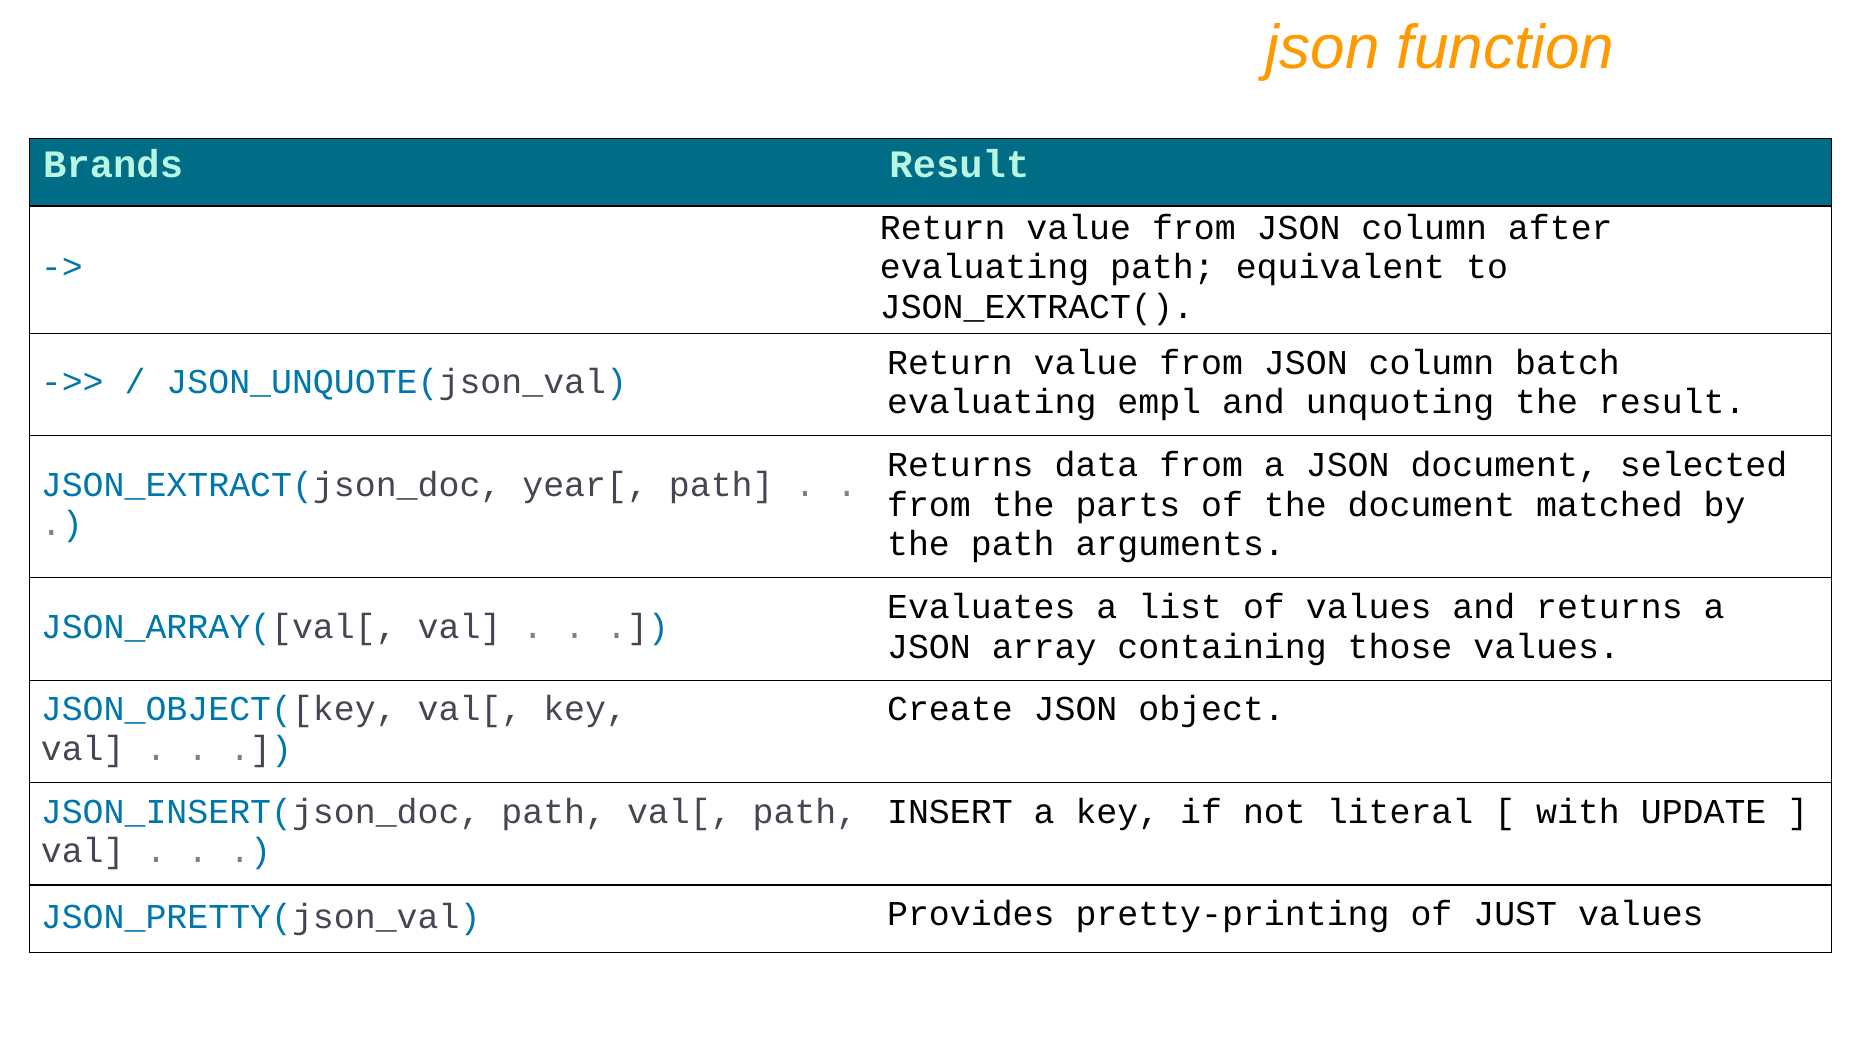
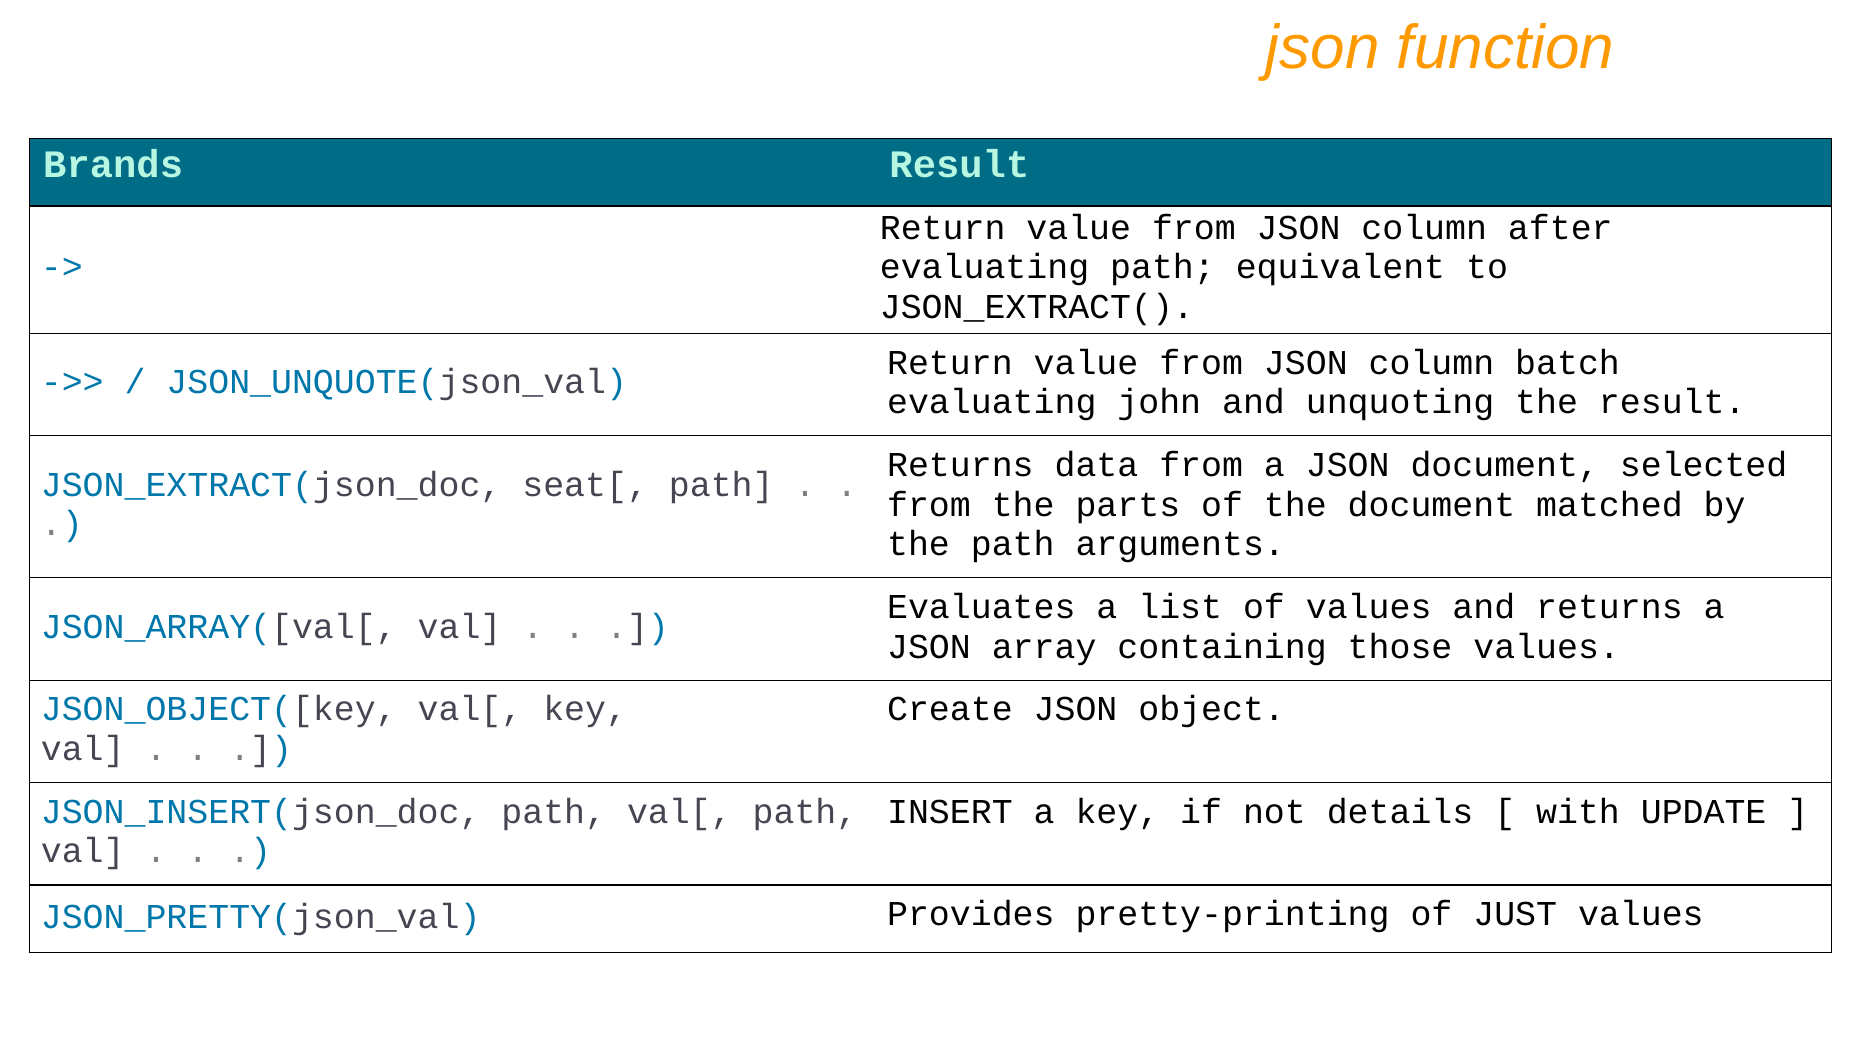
empl: empl -> john (1159, 402)
year[: year[ -> seat[ (585, 485)
literal: literal -> details (1400, 812)
